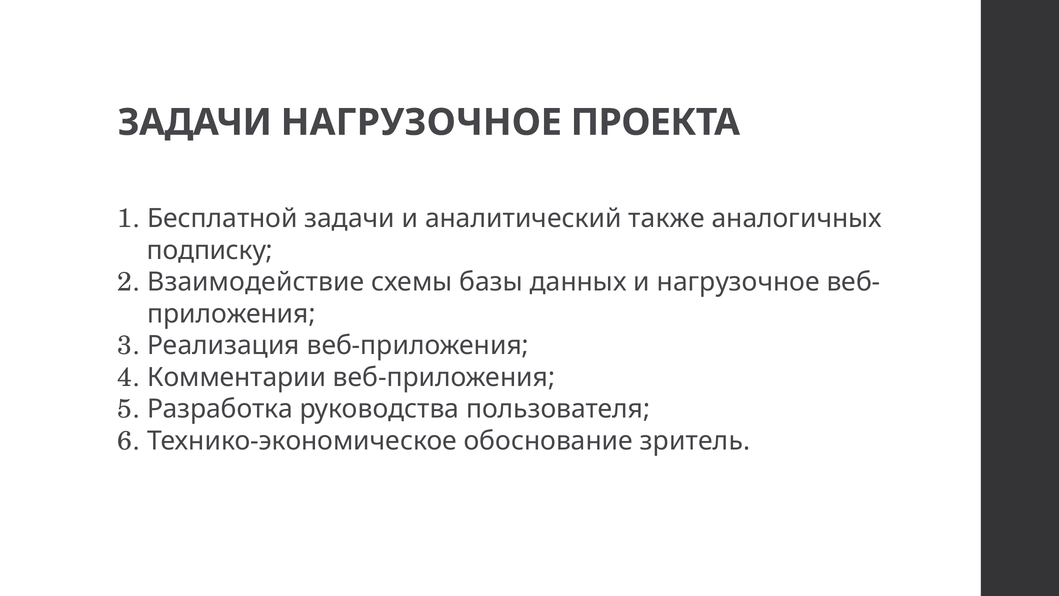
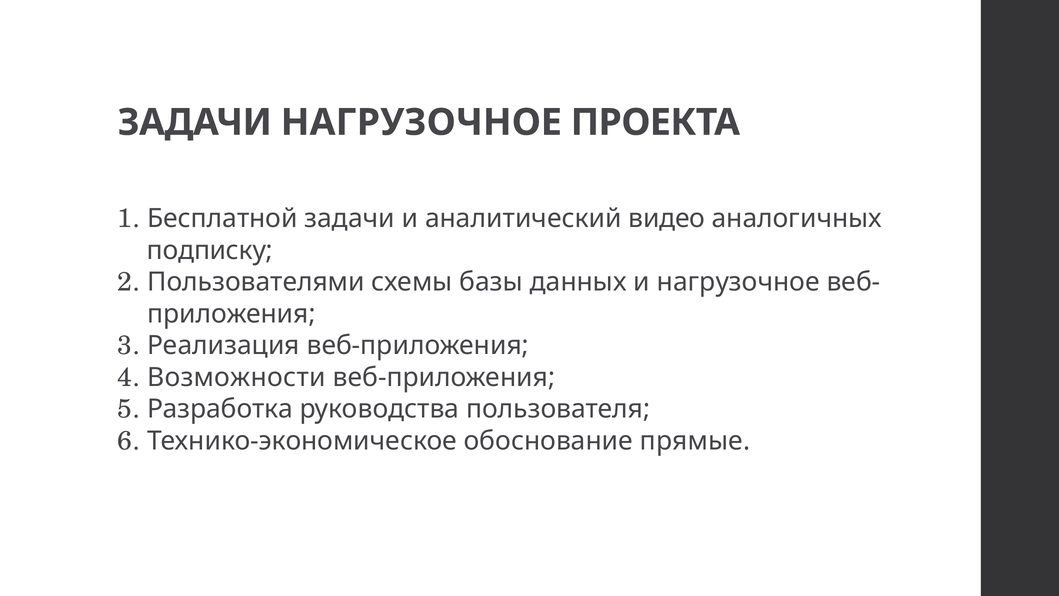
также: также -> видео (667, 218)
Взаимодействие: Взаимодействие -> Пользователями (256, 282)
Комментарии: Комментарии -> Возможности (236, 377)
зритель: зритель -> прямые (695, 441)
